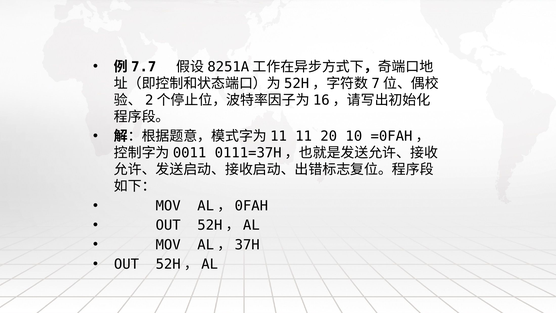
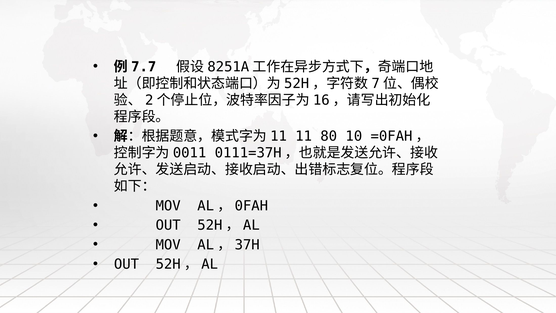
20: 20 -> 80 (329, 136)
